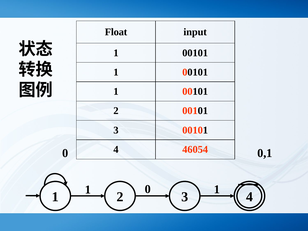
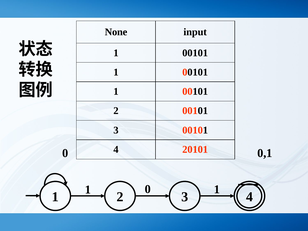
Float: Float -> None (116, 32)
46054: 46054 -> 20101 (195, 150)
